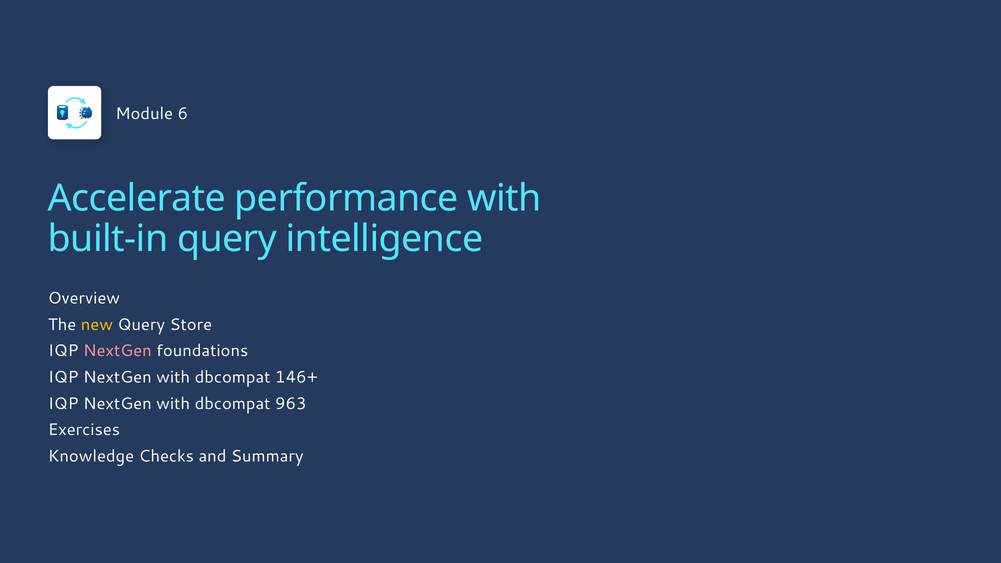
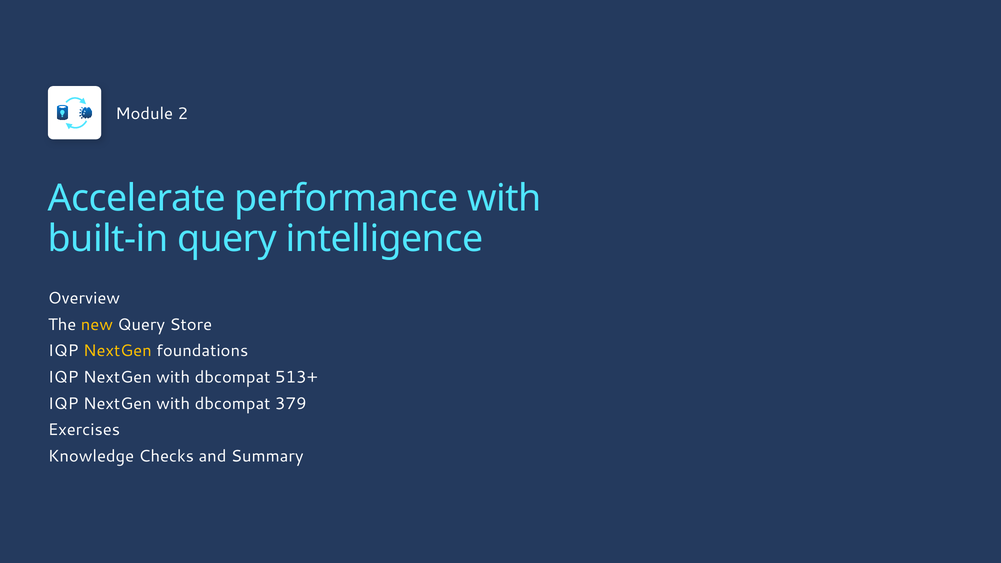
6: 6 -> 2 (183, 114)
NextGen colour: pink -> yellow (117, 351)
146+: 146+ -> 513+ (297, 377)
963: 963 -> 379 (291, 404)
